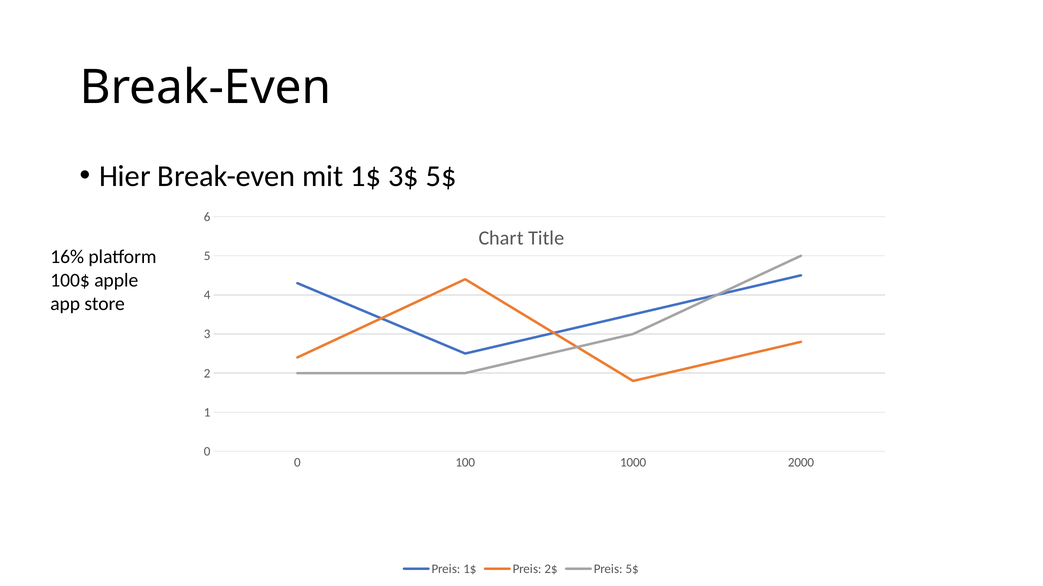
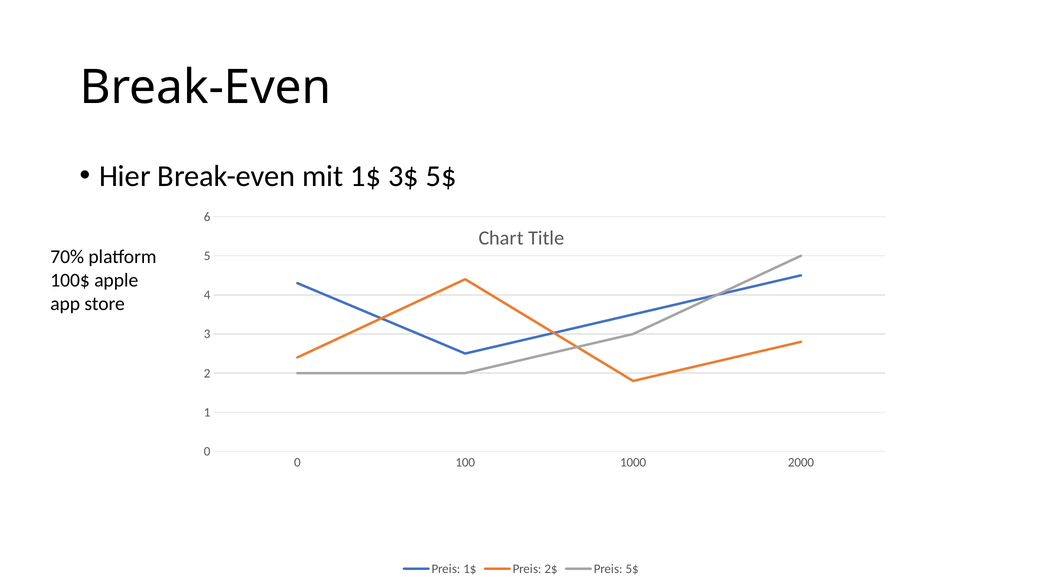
16%: 16% -> 70% (67, 257)
